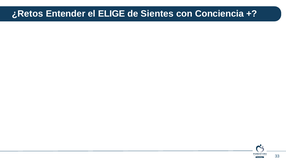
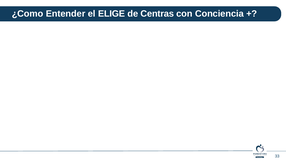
¿Retos: ¿Retos -> ¿Como (28, 14)
Sientes: Sientes -> Centras (157, 14)
